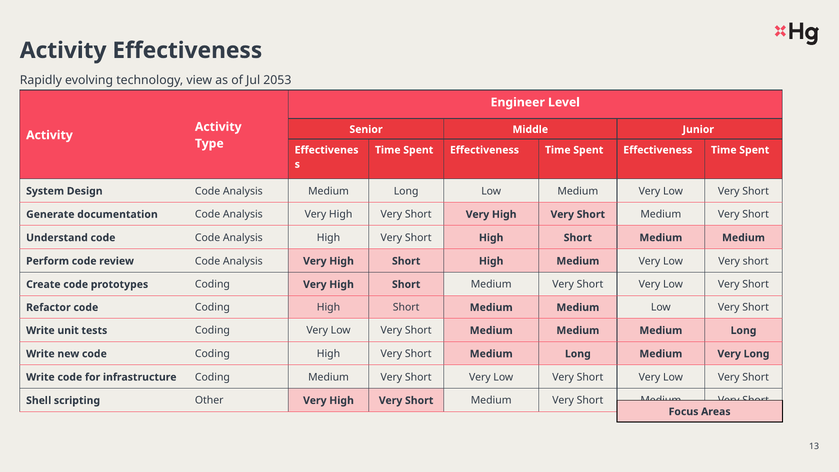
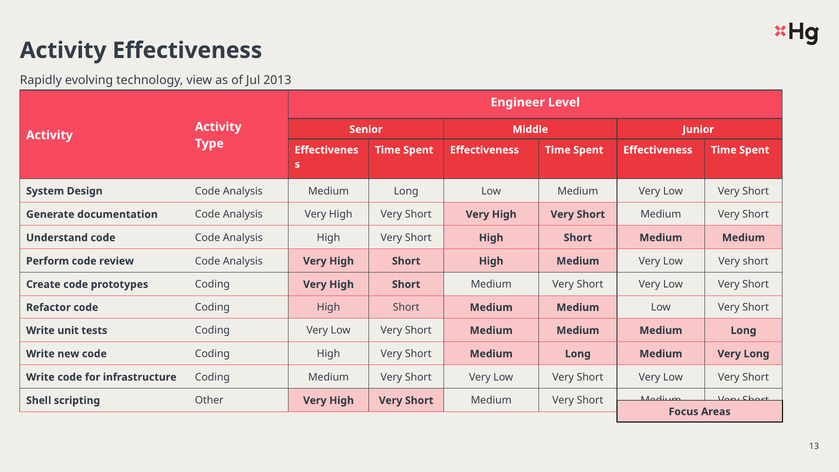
2053: 2053 -> 2013 (277, 80)
